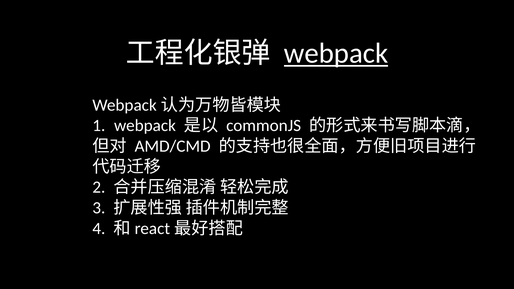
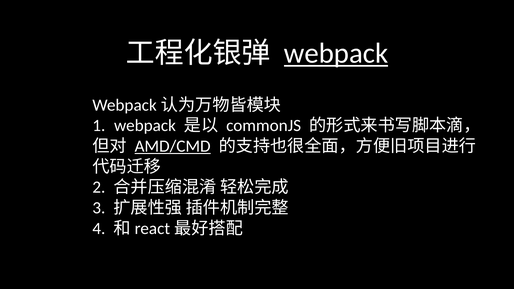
AMD/CMD underline: none -> present (173, 146)
